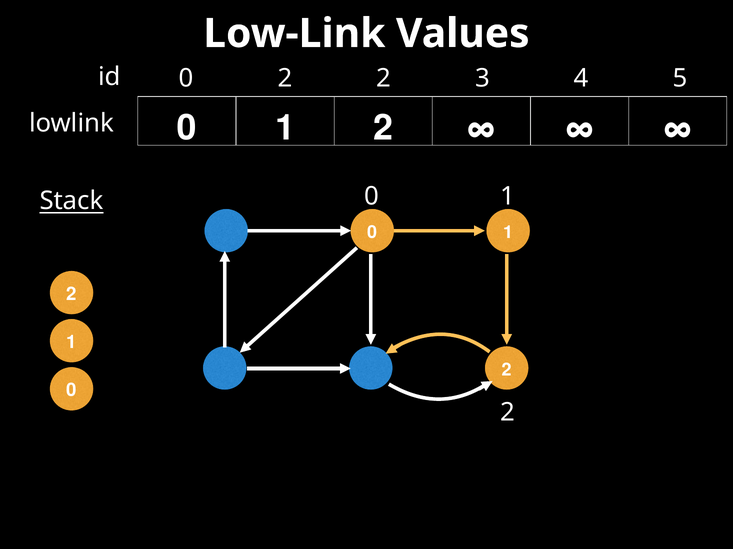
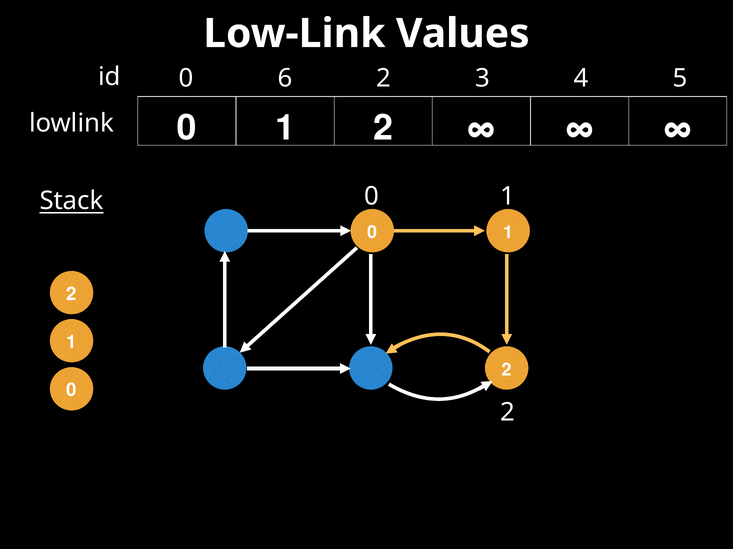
0 2: 2 -> 6 (285, 78)
